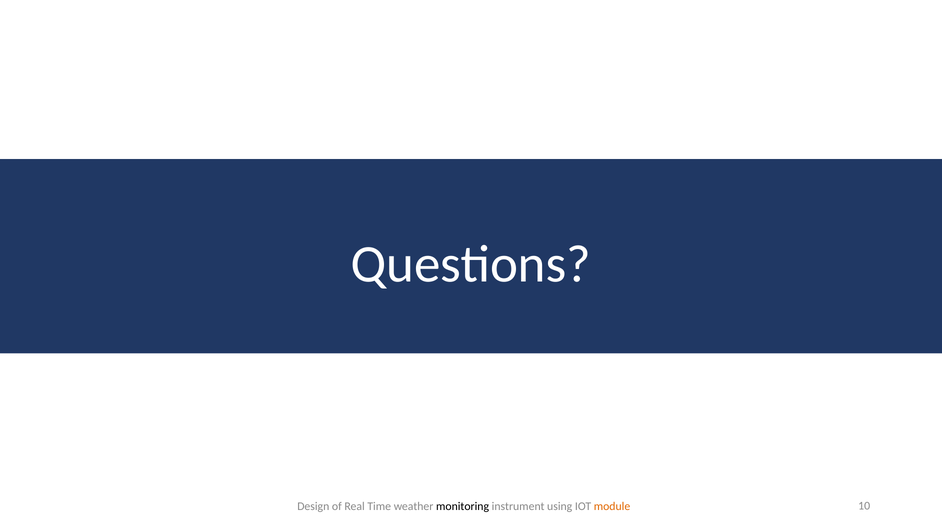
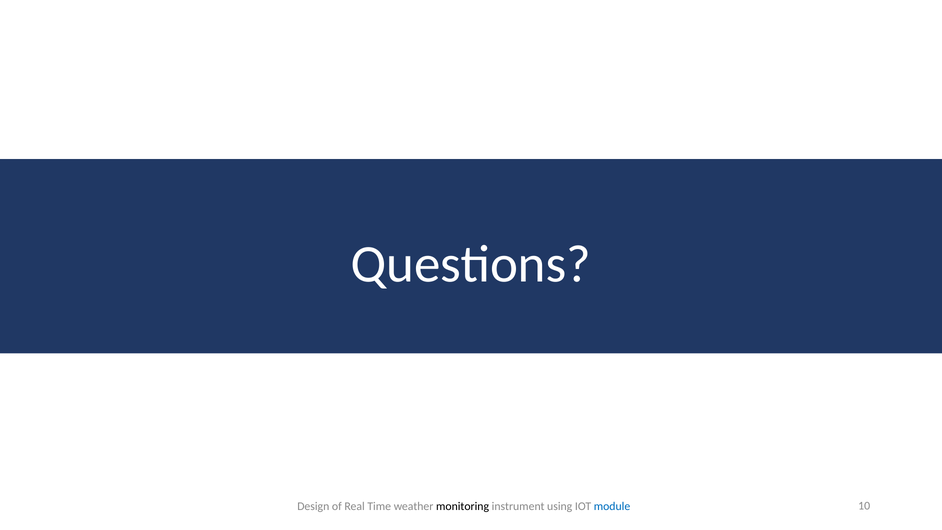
module colour: orange -> blue (612, 506)
